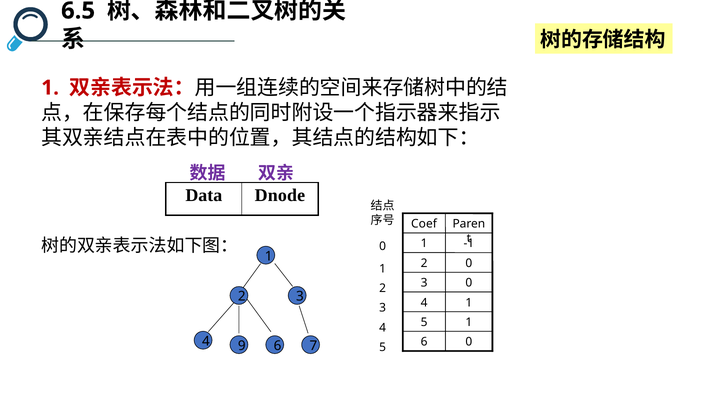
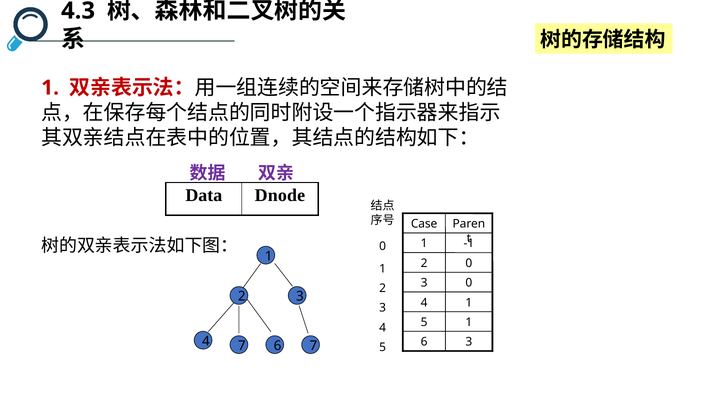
6.5: 6.5 -> 4.3 (78, 11)
Coef: Coef -> Case (424, 224)
4 9: 9 -> 7 (242, 346)
7 0: 0 -> 3 (469, 342)
